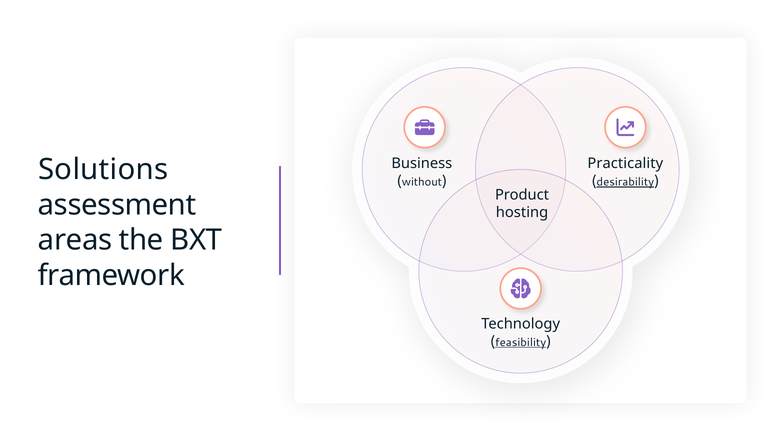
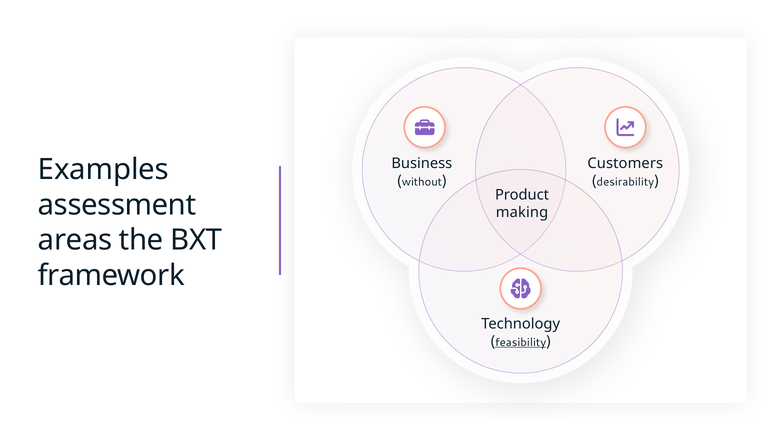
Practicality: Practicality -> Customers (625, 163)
Solutions: Solutions -> Examples (103, 170)
desirability underline: present -> none (625, 182)
hosting: hosting -> making (522, 213)
